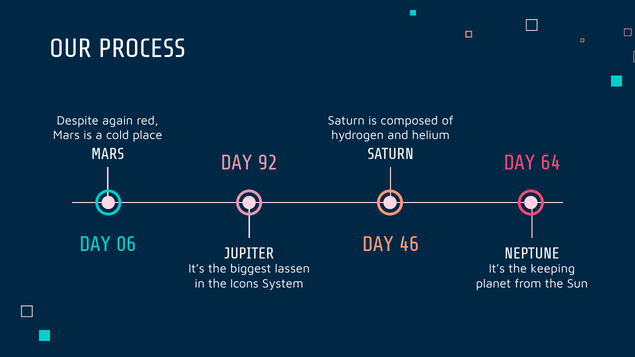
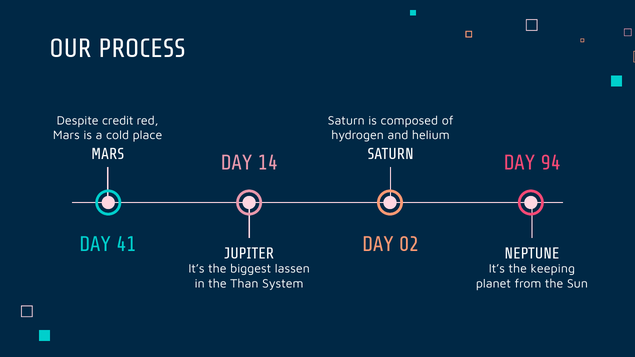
again: again -> credit (118, 120)
92: 92 -> 14 (268, 163)
64: 64 -> 94 (551, 163)
06: 06 -> 41 (126, 244)
46: 46 -> 02 (409, 244)
Icons: Icons -> Than (244, 284)
